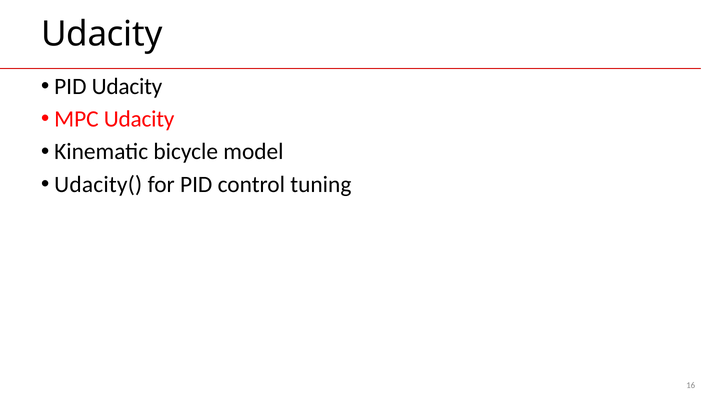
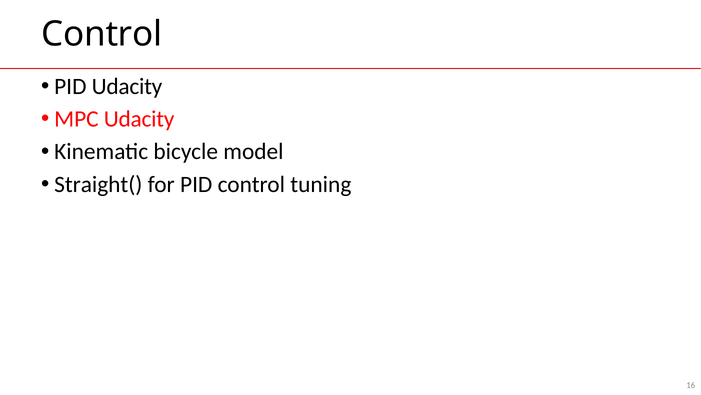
Udacity: Udacity -> Control (102, 34)
Udacity(: Udacity( -> Straight( (98, 184)
